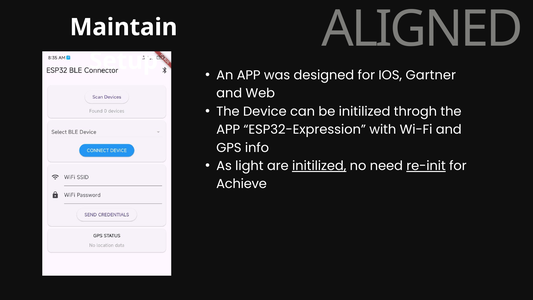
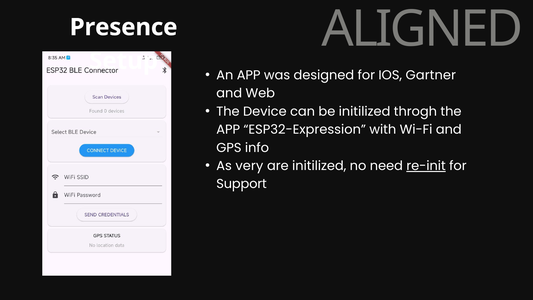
Maintain: Maintain -> Presence (124, 27)
light: light -> very (249, 166)
initilized underline: present -> none (319, 166)
Achieve: Achieve -> Support (242, 184)
